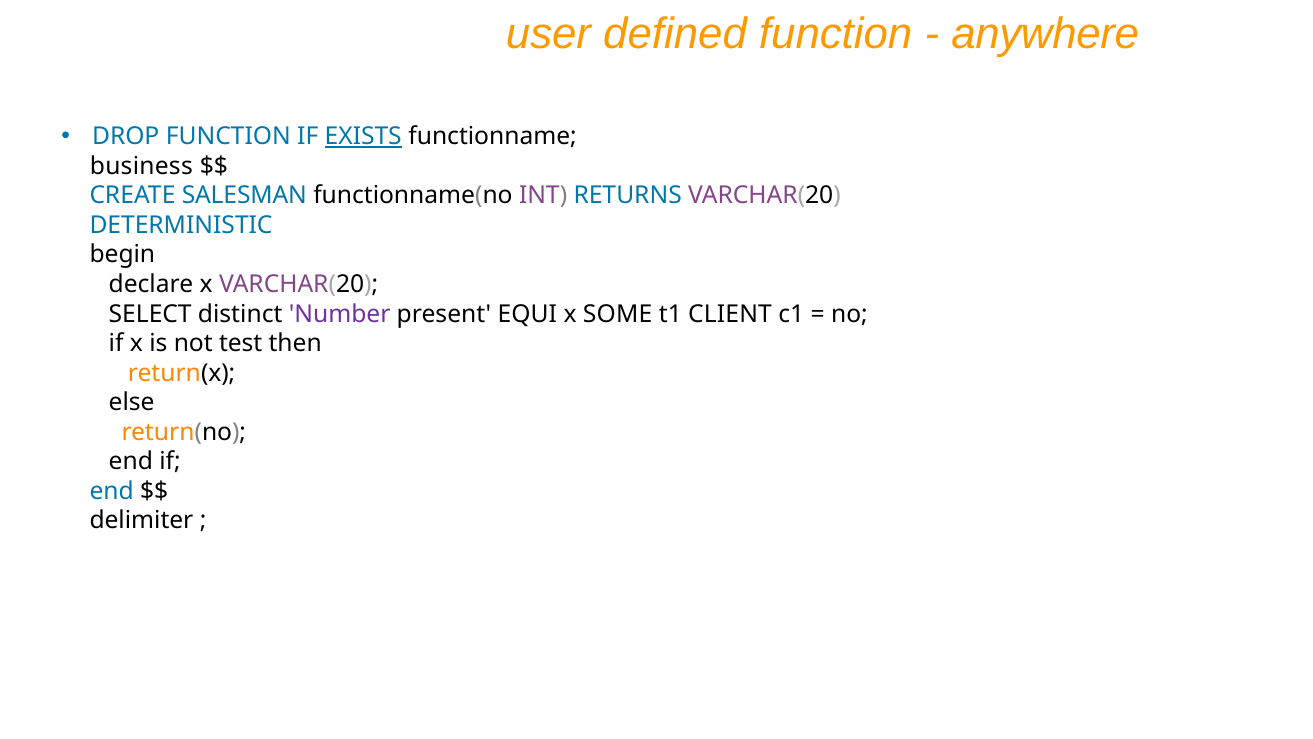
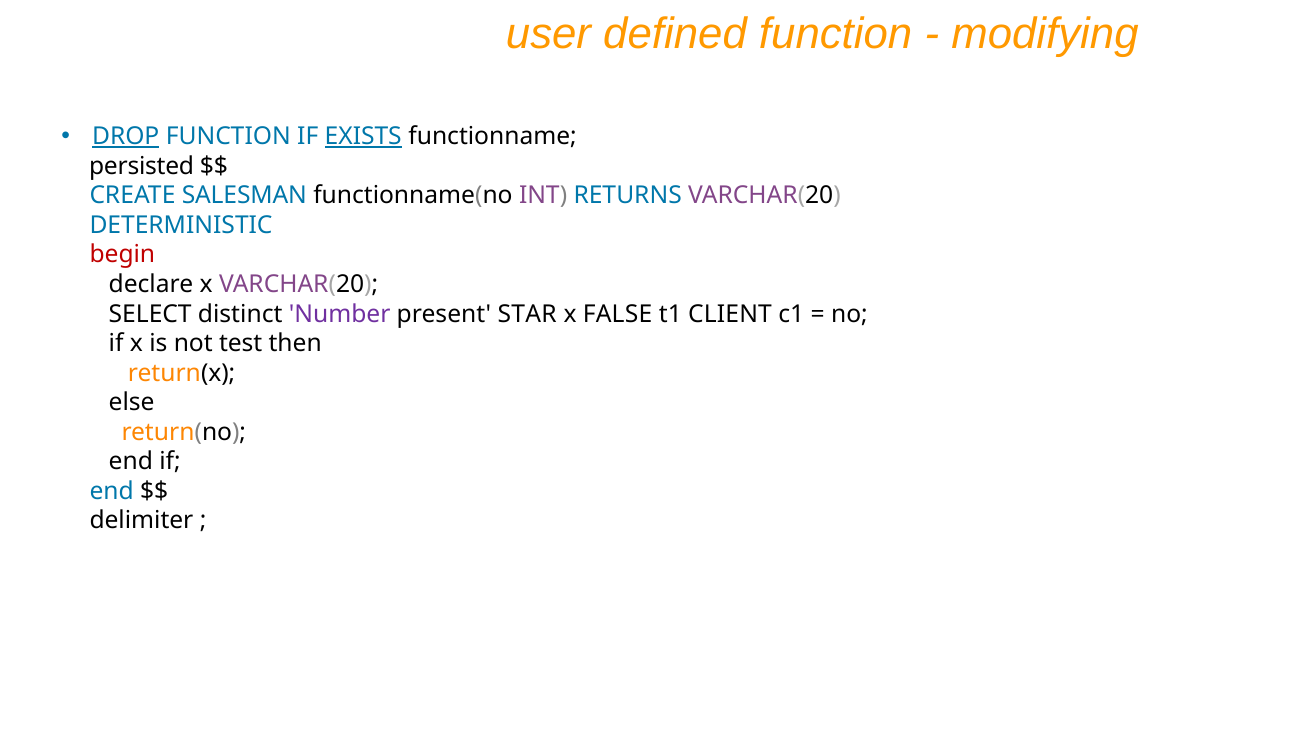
anywhere: anywhere -> modifying (1045, 34)
DROP underline: none -> present (126, 136)
business: business -> persisted (142, 166)
begin colour: black -> red (122, 255)
EQUI: EQUI -> STAR (527, 314)
SOME: SOME -> FALSE (618, 314)
